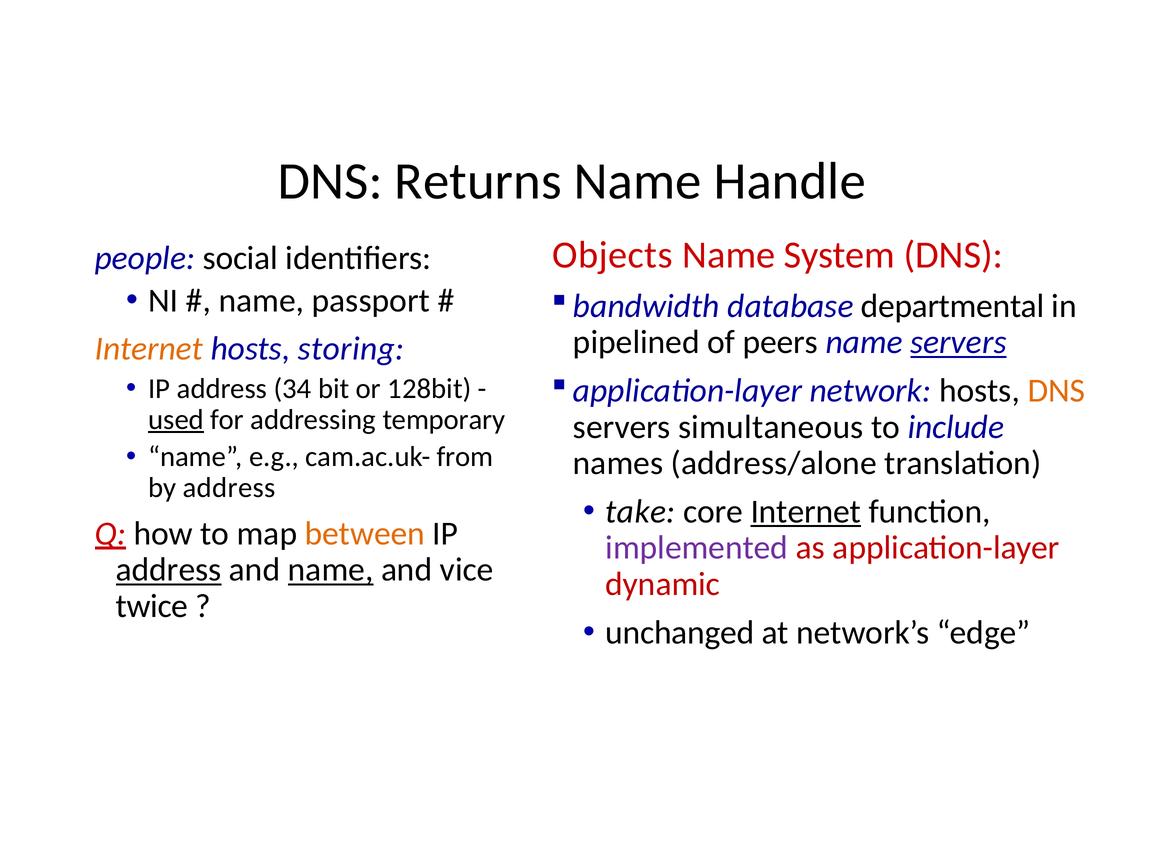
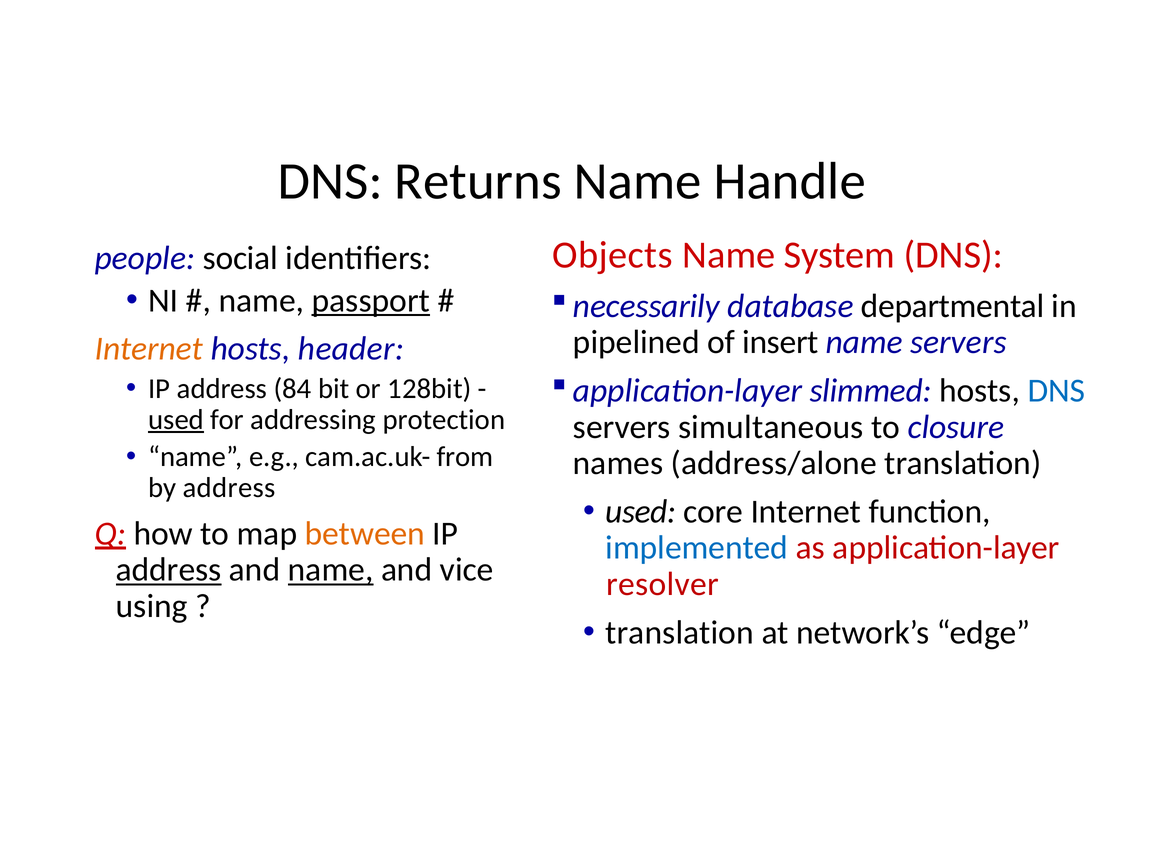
passport underline: none -> present (371, 301)
bandwidth: bandwidth -> necessarily (646, 306)
peers: peers -> insert (780, 342)
servers underline: present -> none (958, 342)
storing: storing -> header (351, 349)
network: network -> slimmed (871, 391)
DNS colour: orange -> blue (1056, 391)
34: 34 -> 84 (293, 389)
temporary: temporary -> protection (444, 420)
include: include -> closure (956, 427)
take: take -> used (641, 512)
Internet underline: present -> none (806, 512)
implemented colour: purple -> blue (697, 548)
dynamic: dynamic -> resolver (662, 584)
twice: twice -> using (152, 606)
unchanged: unchanged -> translation (680, 632)
